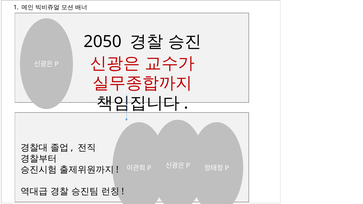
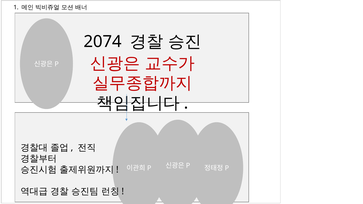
2050: 2050 -> 2074 (103, 42)
